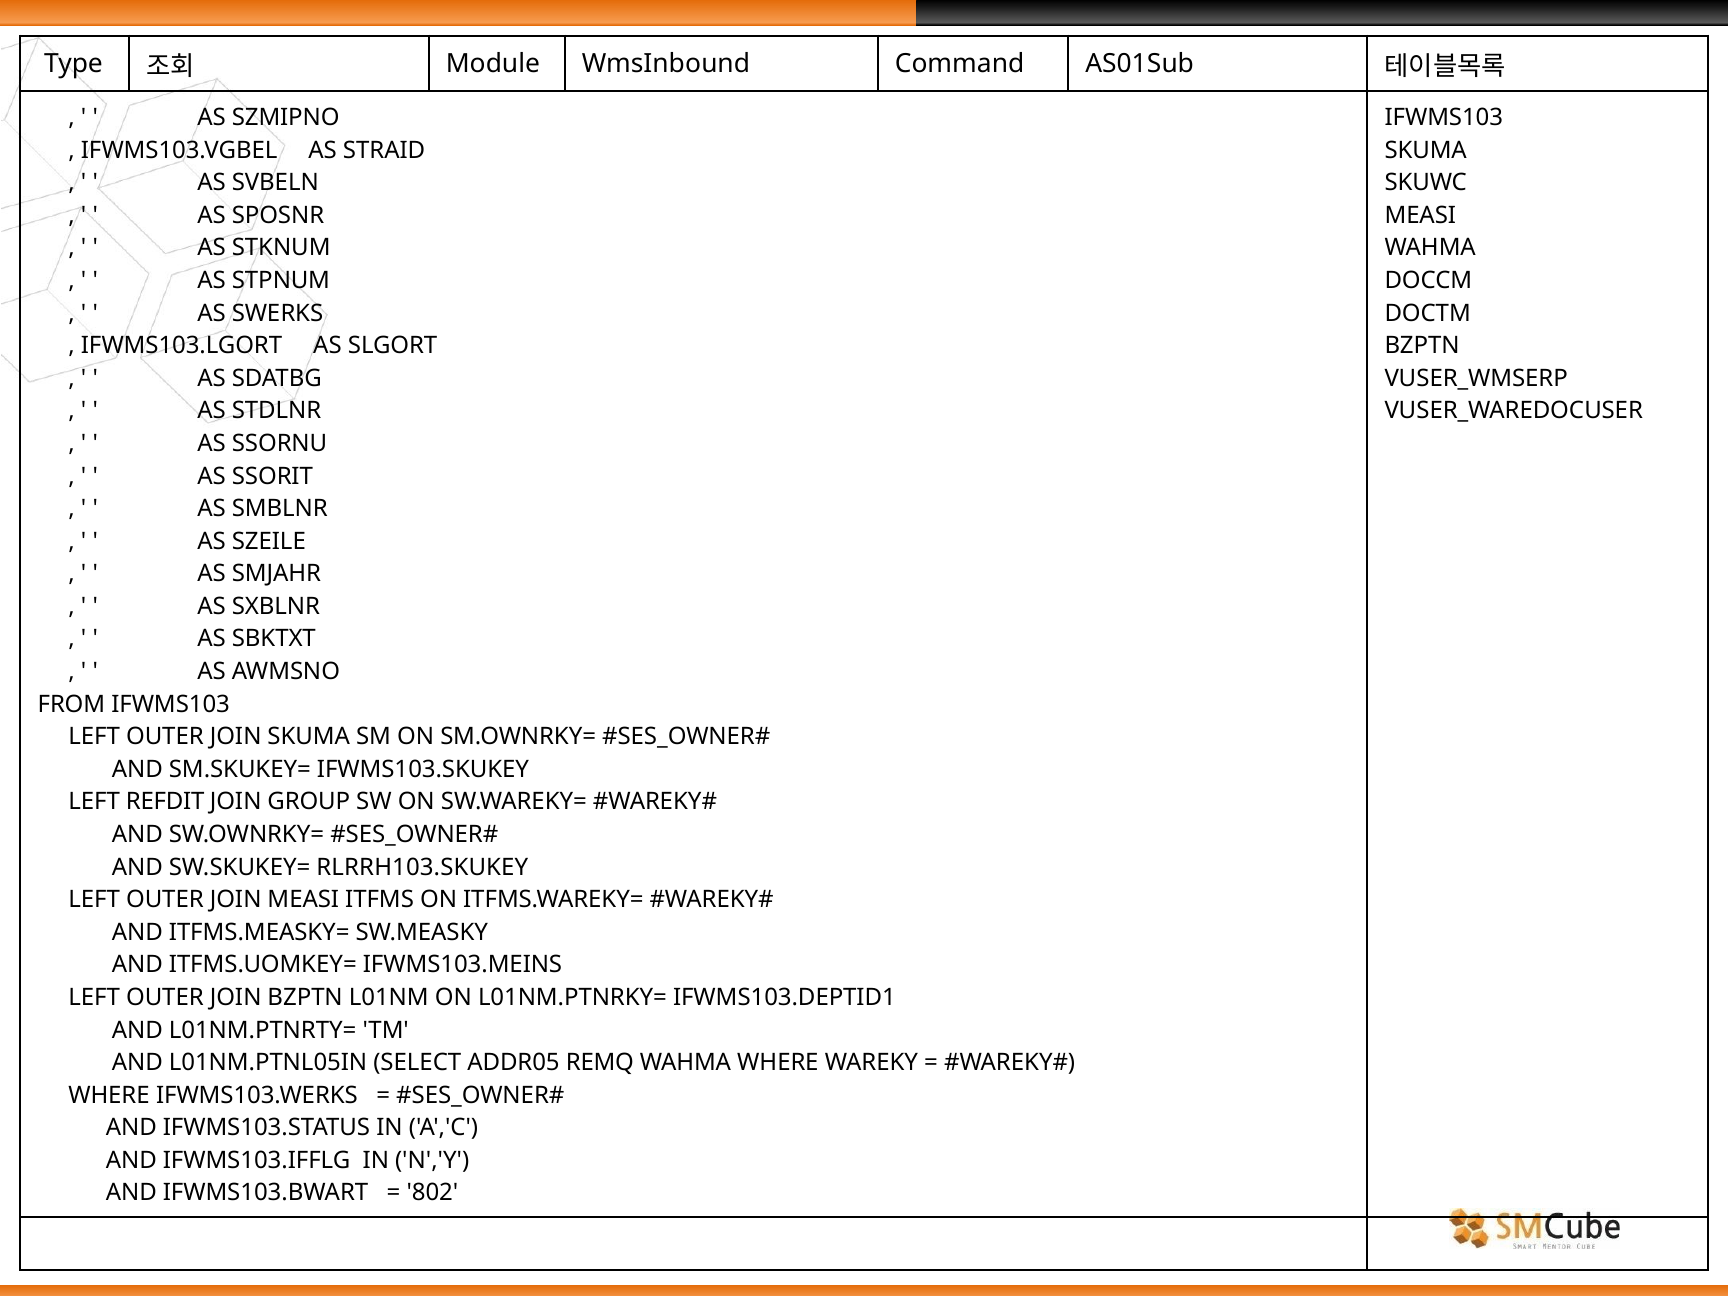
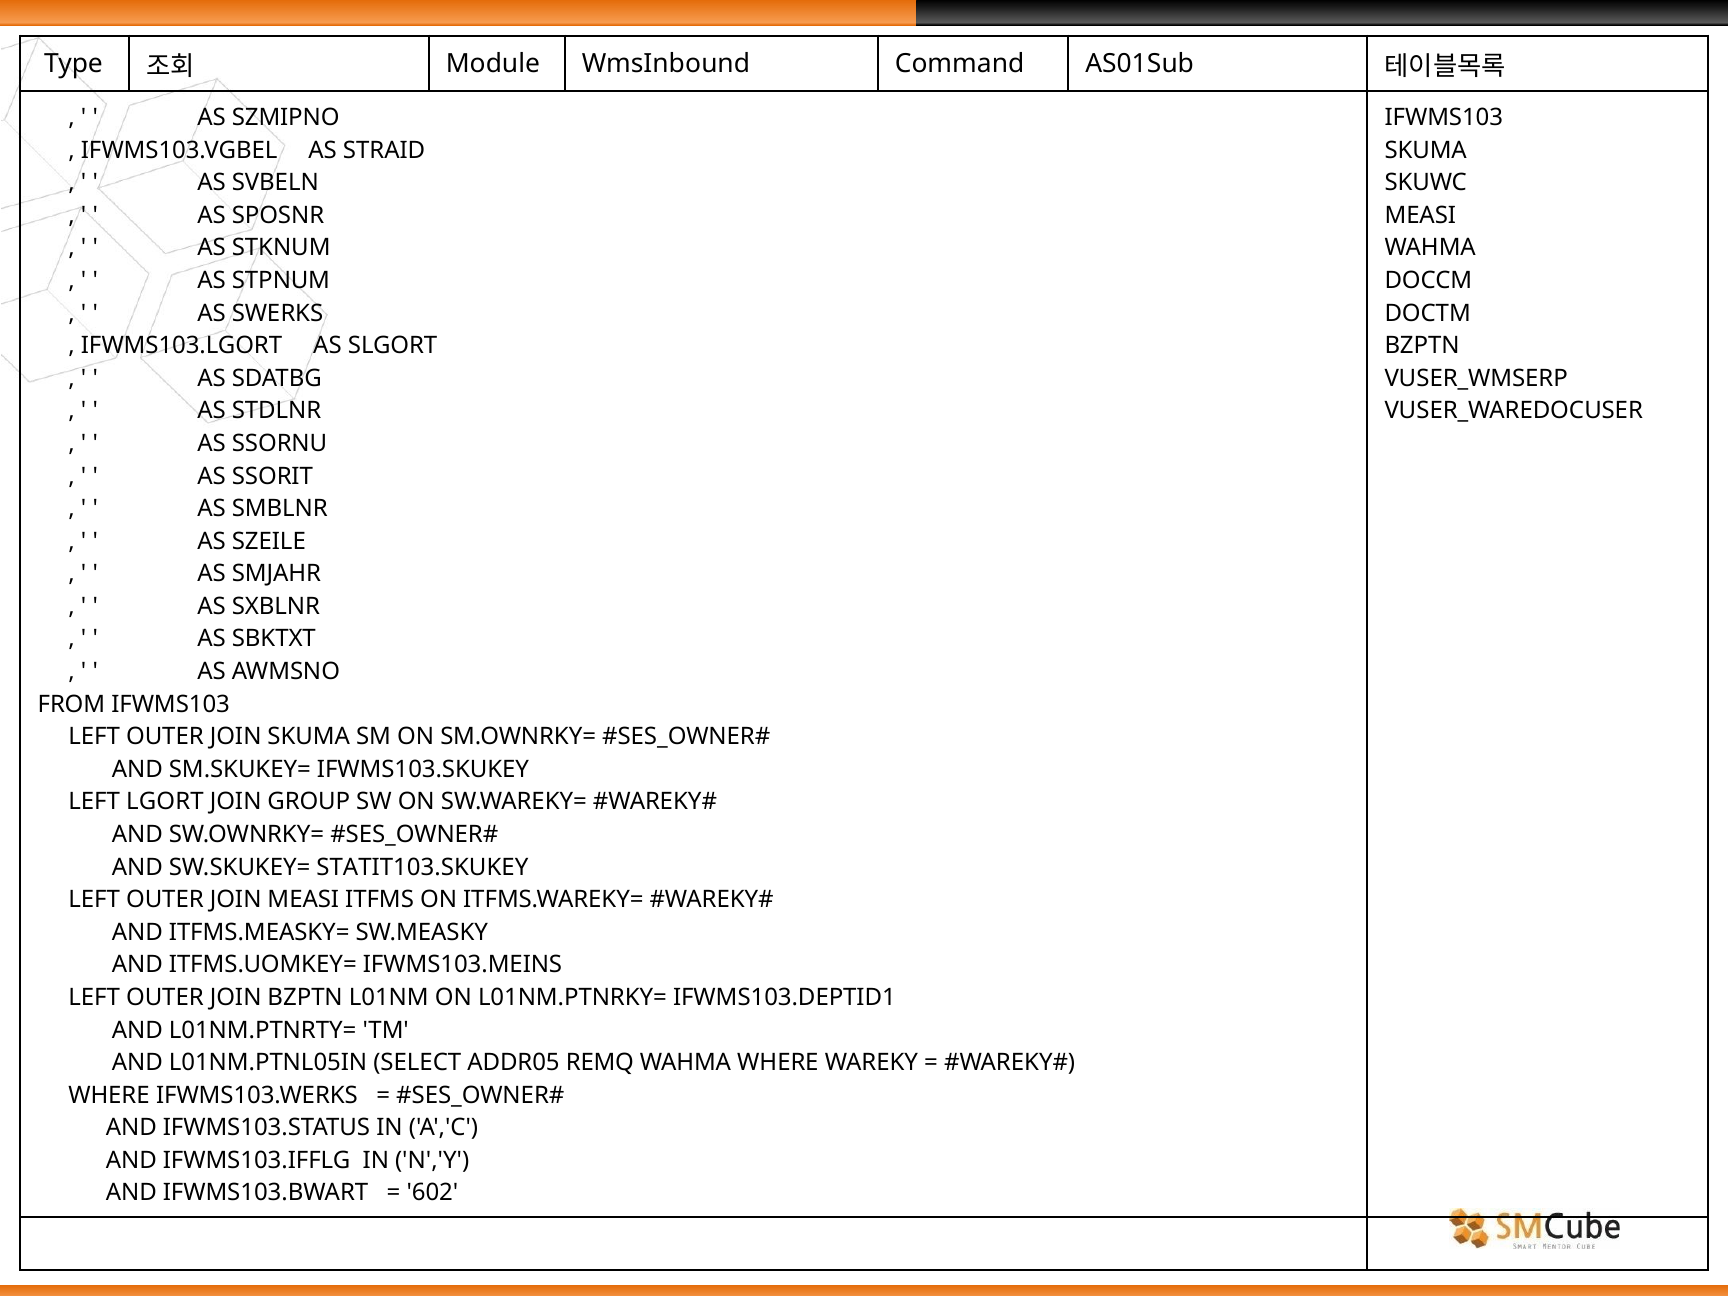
REFDIT: REFDIT -> LGORT (165, 802)
RLRRH103.SKUKEY: RLRRH103.SKUKEY -> STATIT103.SKUKEY (422, 867)
802: 802 -> 602 (432, 1193)
